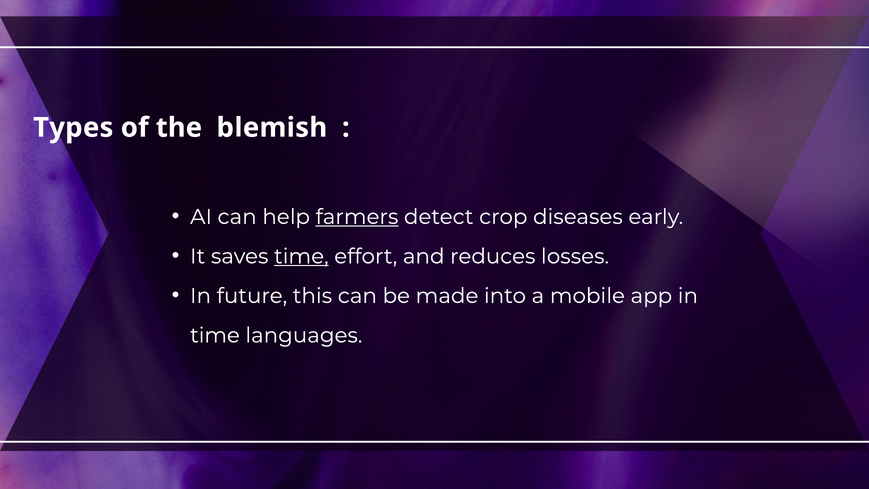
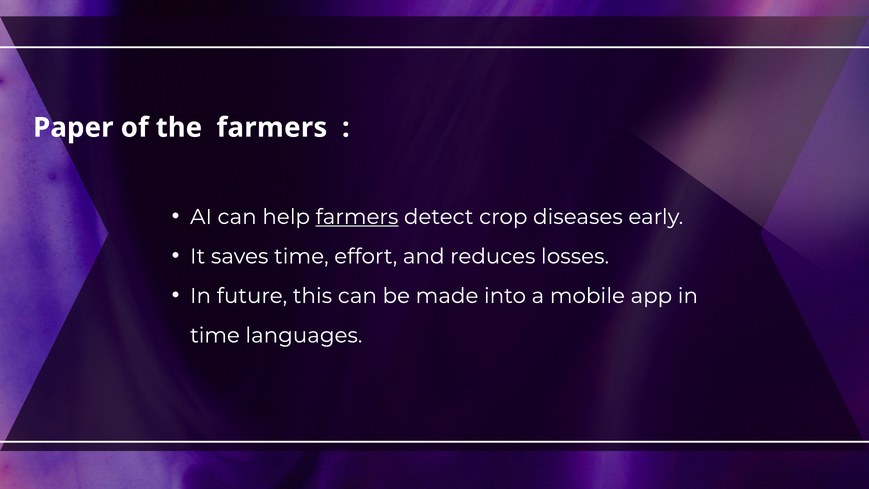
Types: Types -> Paper (73, 128)
the blemish: blemish -> farmers (272, 128)
time underline: present -> none (301, 256)
